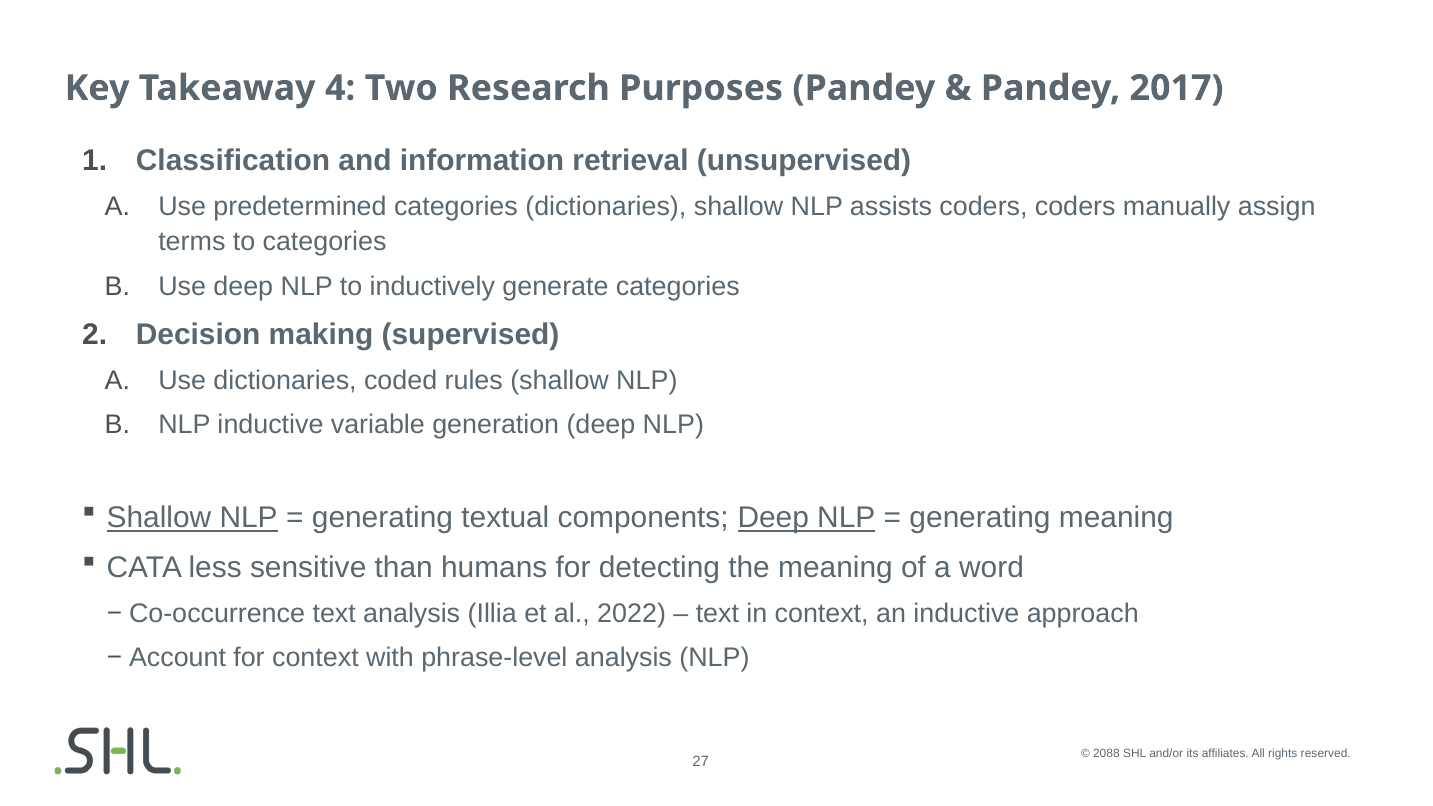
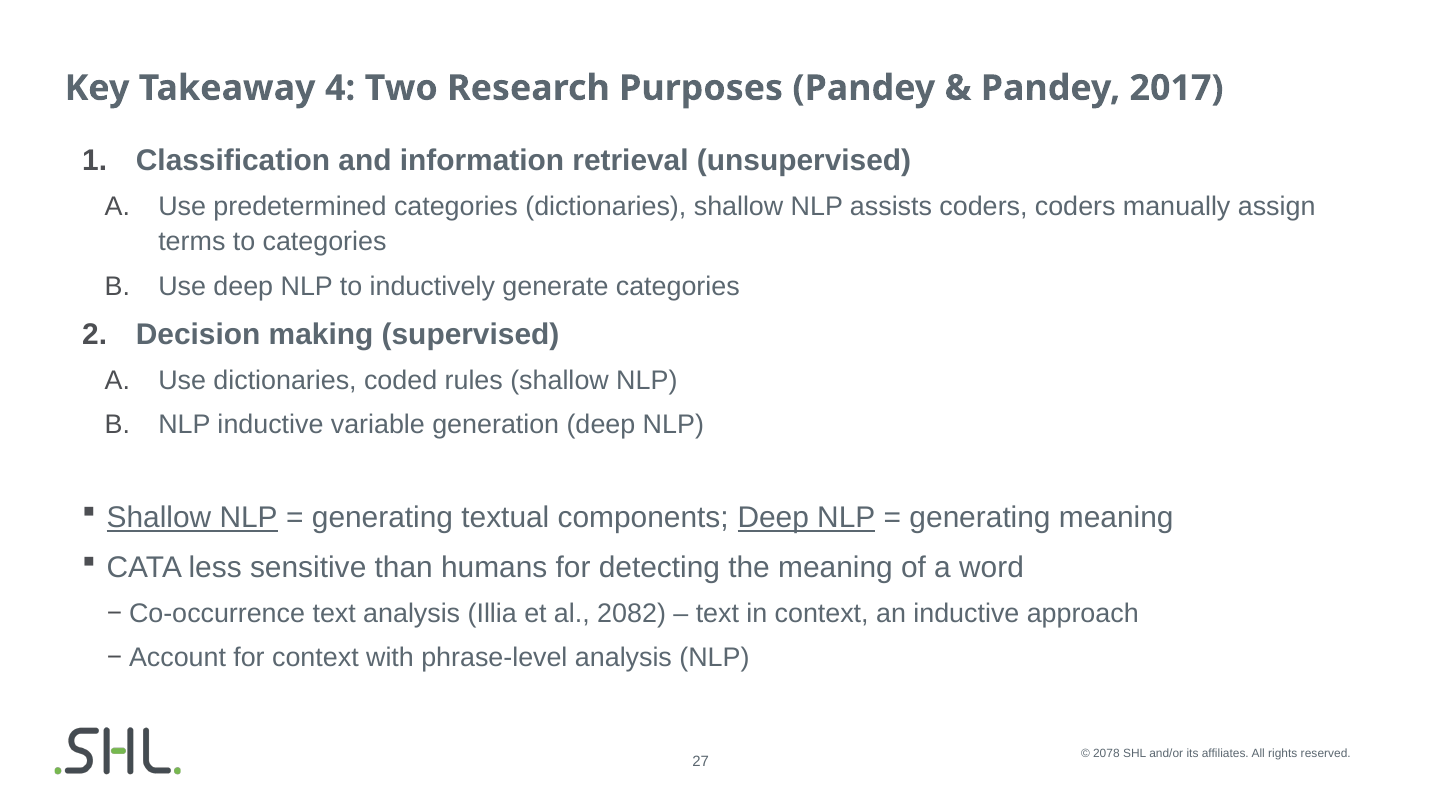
2022: 2022 -> 2082 (632, 614)
2088: 2088 -> 2078 (1106, 753)
